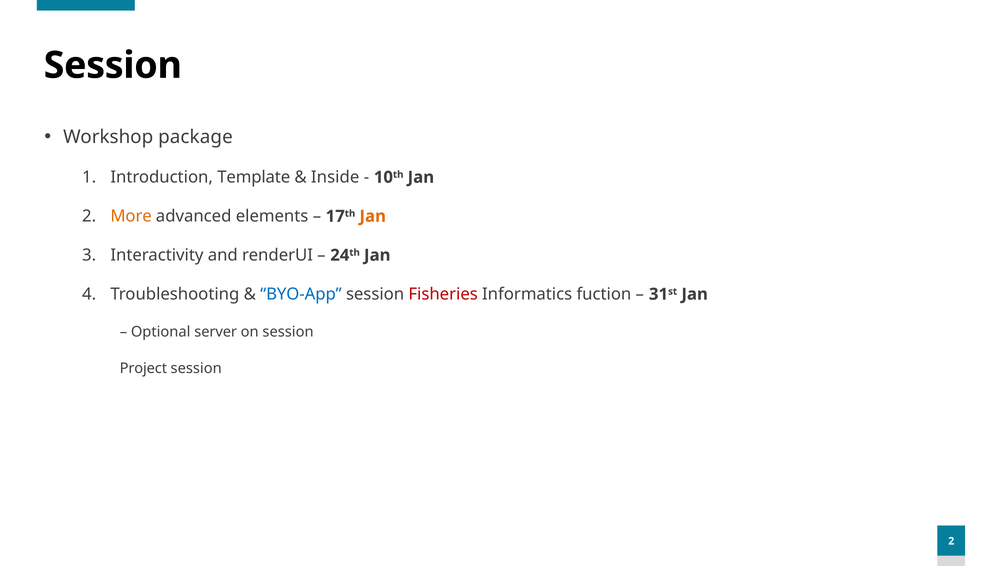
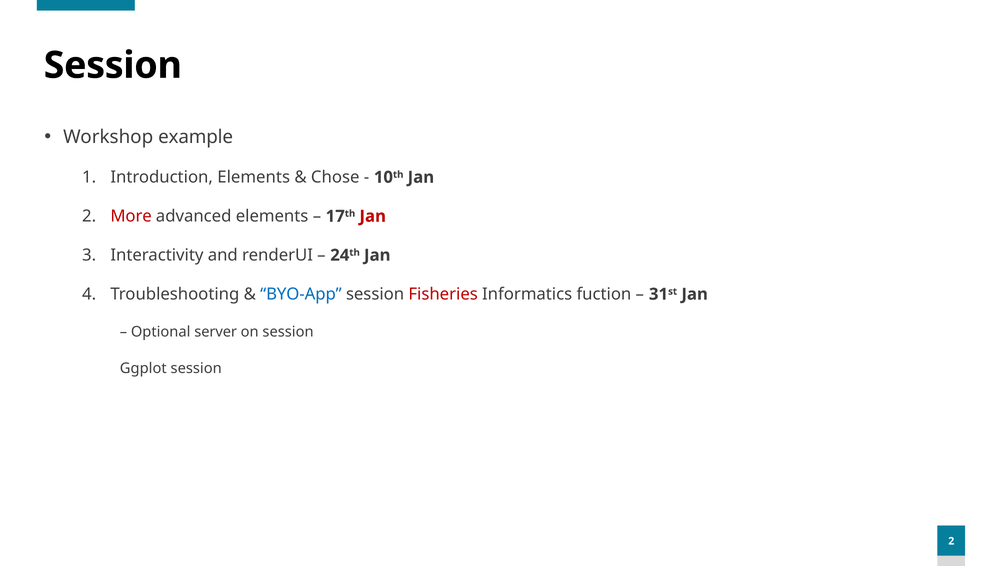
package: package -> example (196, 137)
Introduction Template: Template -> Elements (254, 177)
Inside: Inside -> Chose (335, 177)
More colour: orange -> red (131, 216)
Jan colour: orange -> red (373, 216)
Project: Project -> Ggplot (143, 368)
